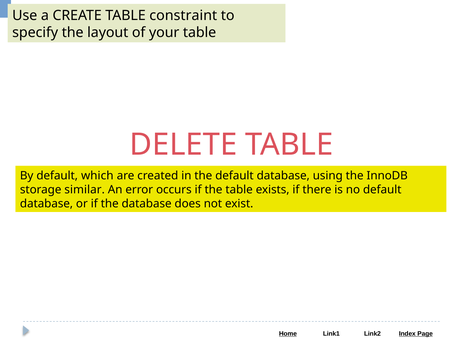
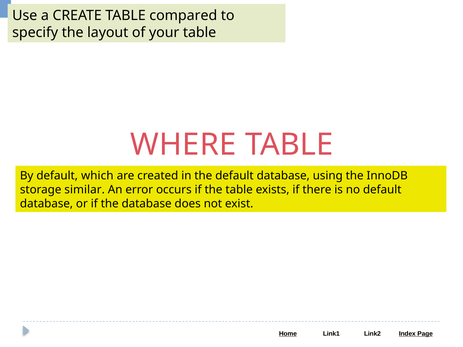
constraint: constraint -> compared (183, 16)
DELETE: DELETE -> WHERE (183, 145)
